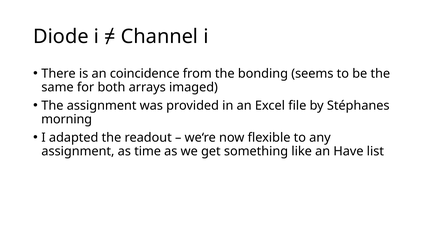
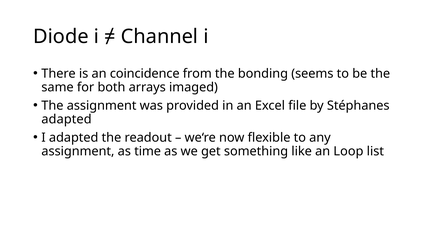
morning: morning -> adapted (66, 119)
Have: Have -> Loop (348, 151)
